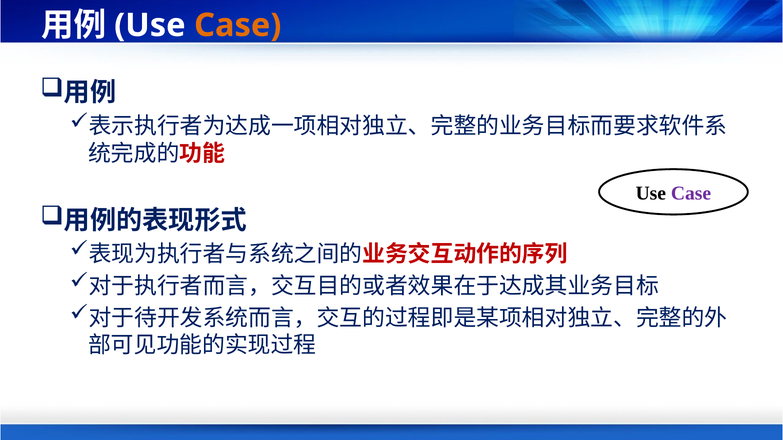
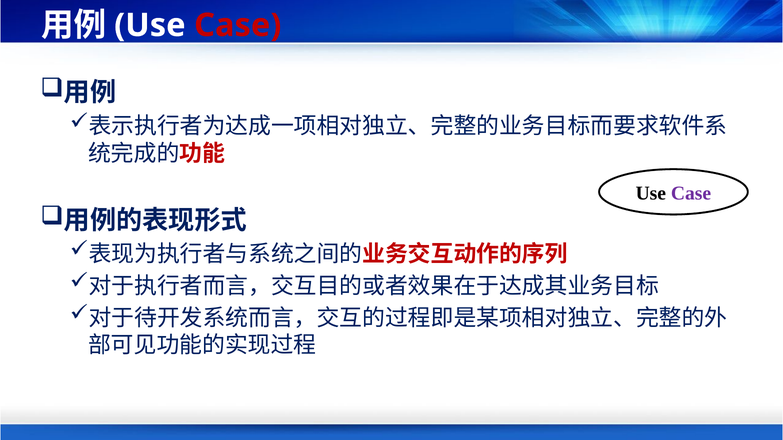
Case colour: orange -> red (238, 25)
